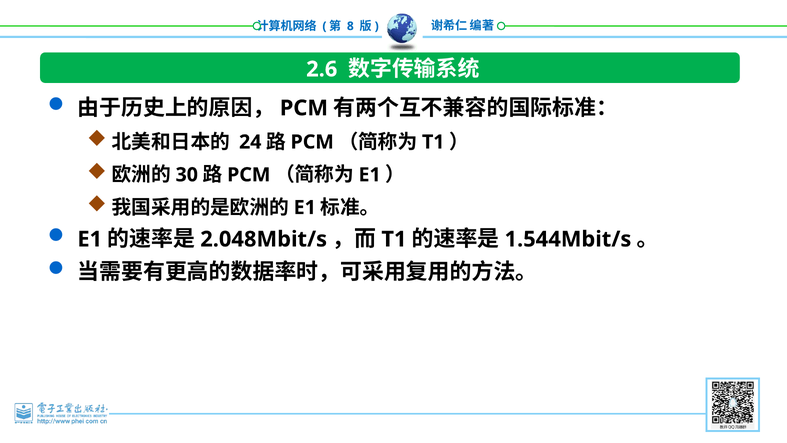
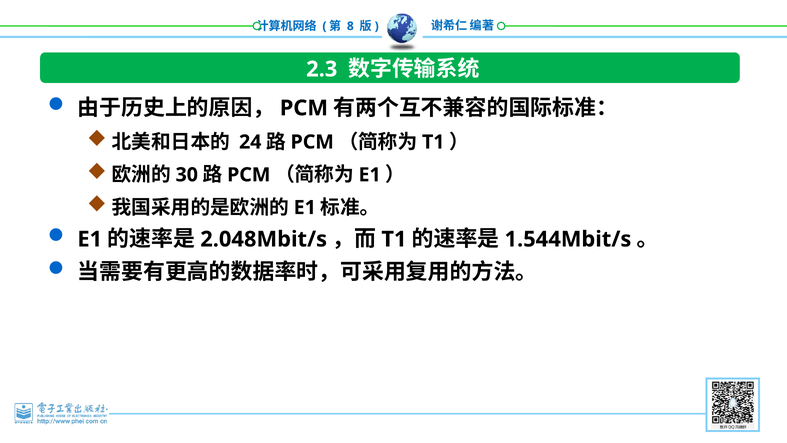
2.6: 2.6 -> 2.3 (322, 69)
